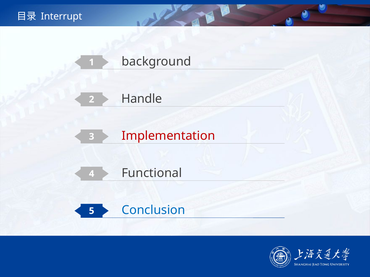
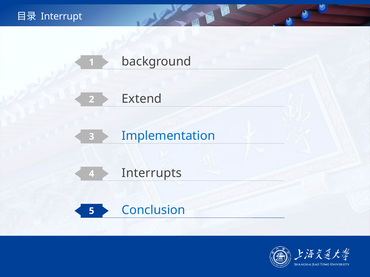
Handle: Handle -> Extend (142, 99)
Implementation colour: red -> blue (168, 136)
Functional: Functional -> Interrupts (152, 173)
